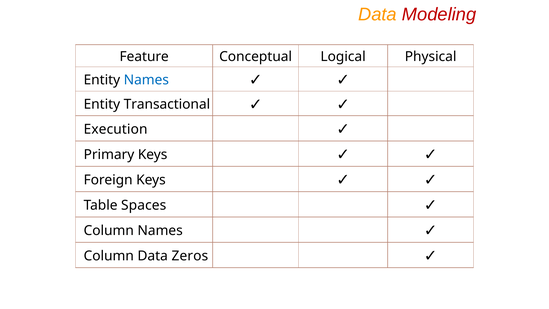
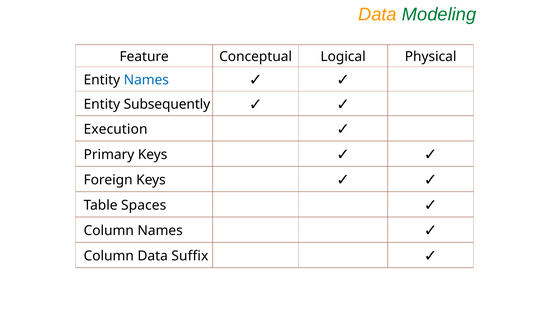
Modeling colour: red -> green (439, 14)
Transactional: Transactional -> Subsequently (167, 104)
Zeros: Zeros -> Suffix (190, 256)
